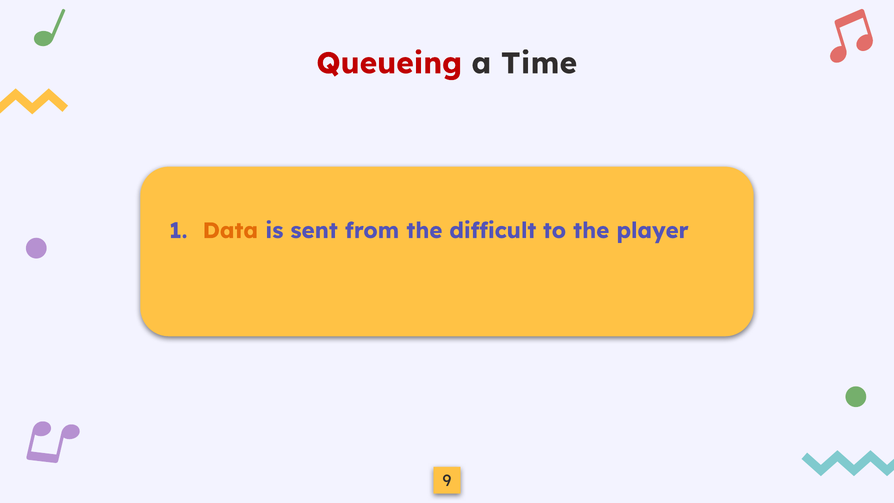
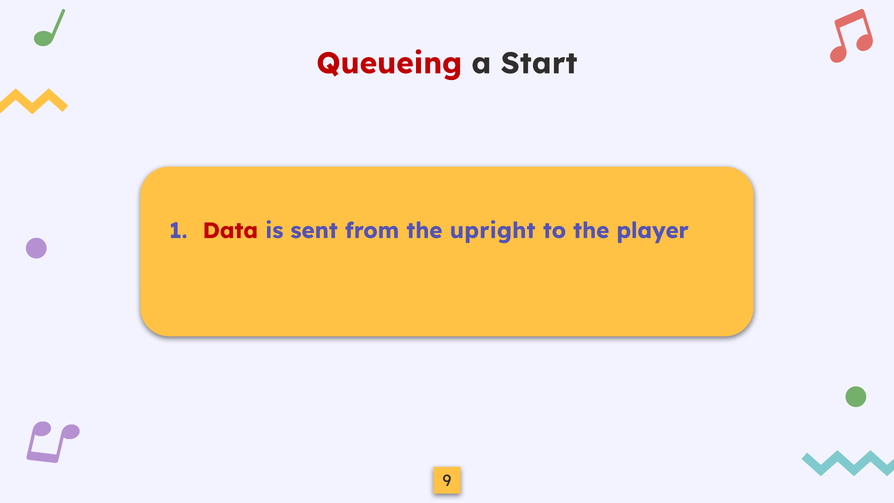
Time: Time -> Start (539, 63)
Data colour: orange -> red (230, 231)
difficult: difficult -> upright (493, 231)
